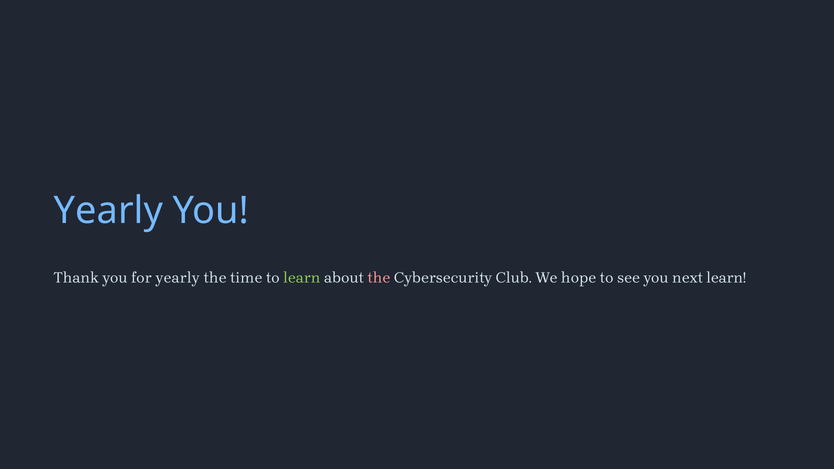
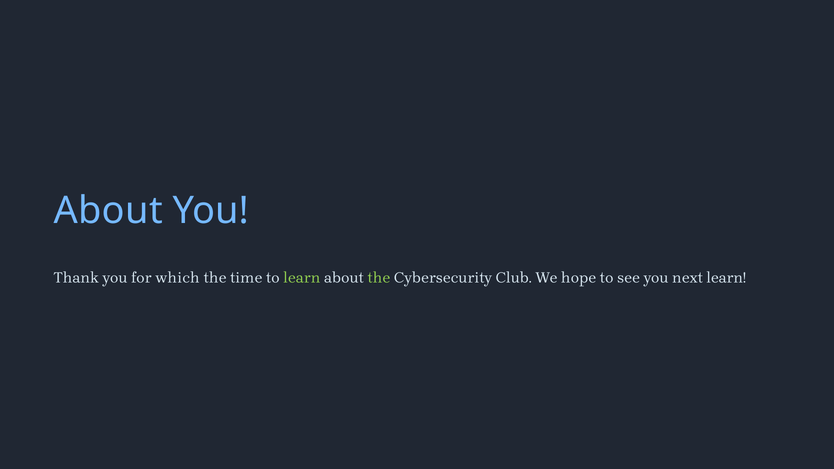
Yearly: Yearly -> About (108, 211)
for yearly: yearly -> which (178, 278)
the colour: pink -> light green (379, 278)
